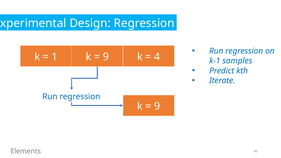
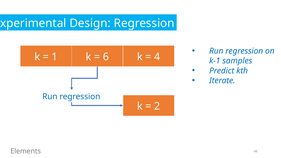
9: 9 -> 6 (106, 57)
9: 9 -> 2 (157, 106)
